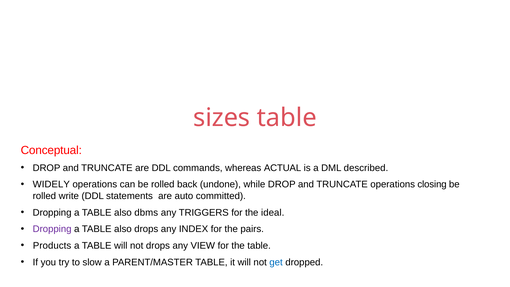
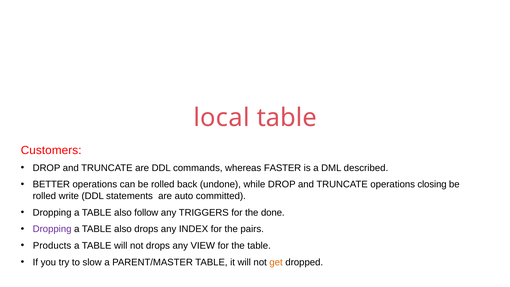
sizes: sizes -> local (222, 118)
Conceptual: Conceptual -> Customers (51, 150)
ACTUAL: ACTUAL -> FASTER (283, 168)
WIDELY: WIDELY -> BETTER (51, 184)
dbms: dbms -> follow (146, 212)
ideal: ideal -> done (273, 212)
get colour: blue -> orange (276, 262)
